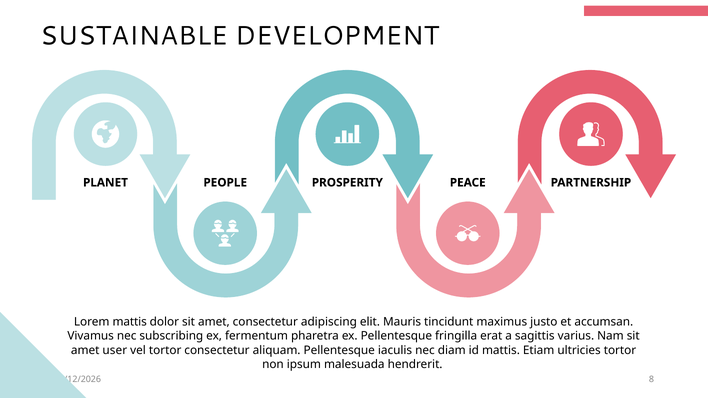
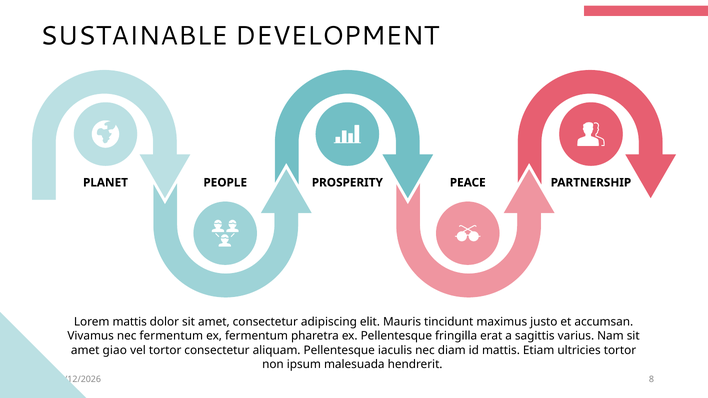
nec subscribing: subscribing -> fermentum (171, 336)
user: user -> giao (115, 350)
